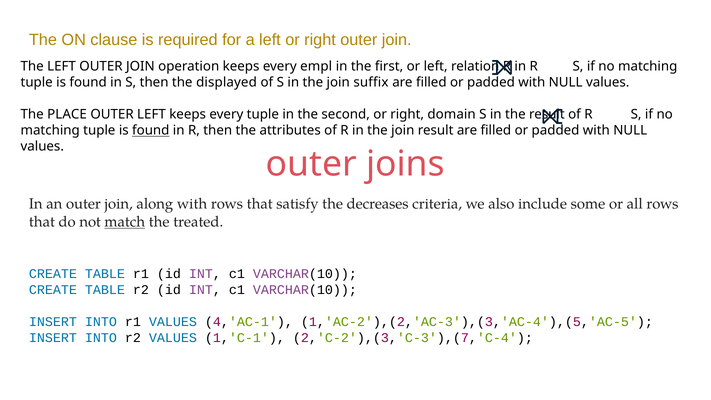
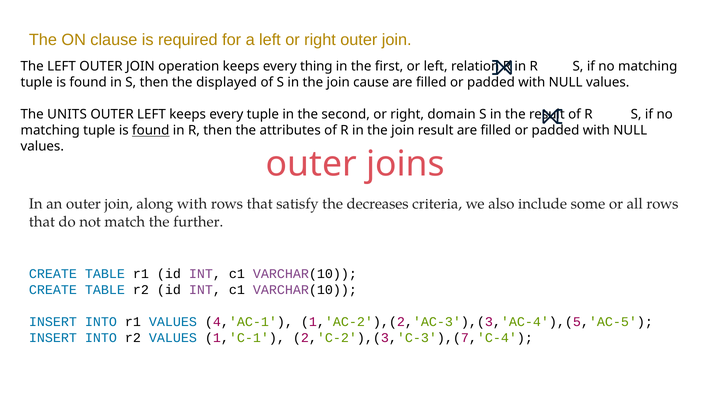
empl: empl -> thing (316, 67)
suffix: suffix -> cause (371, 83)
PLACE: PLACE -> UNITS (67, 115)
match underline: present -> none (125, 222)
treated: treated -> further (198, 222)
